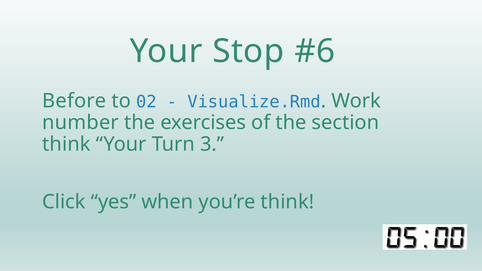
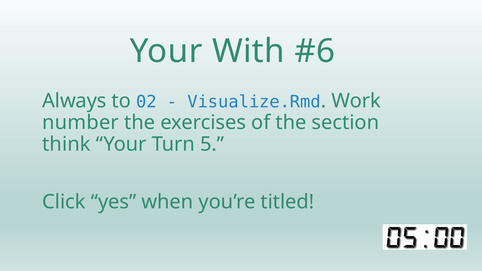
Stop: Stop -> With (248, 51)
Before: Before -> Always (74, 101)
3: 3 -> 5 (212, 144)
you’re think: think -> titled (287, 202)
